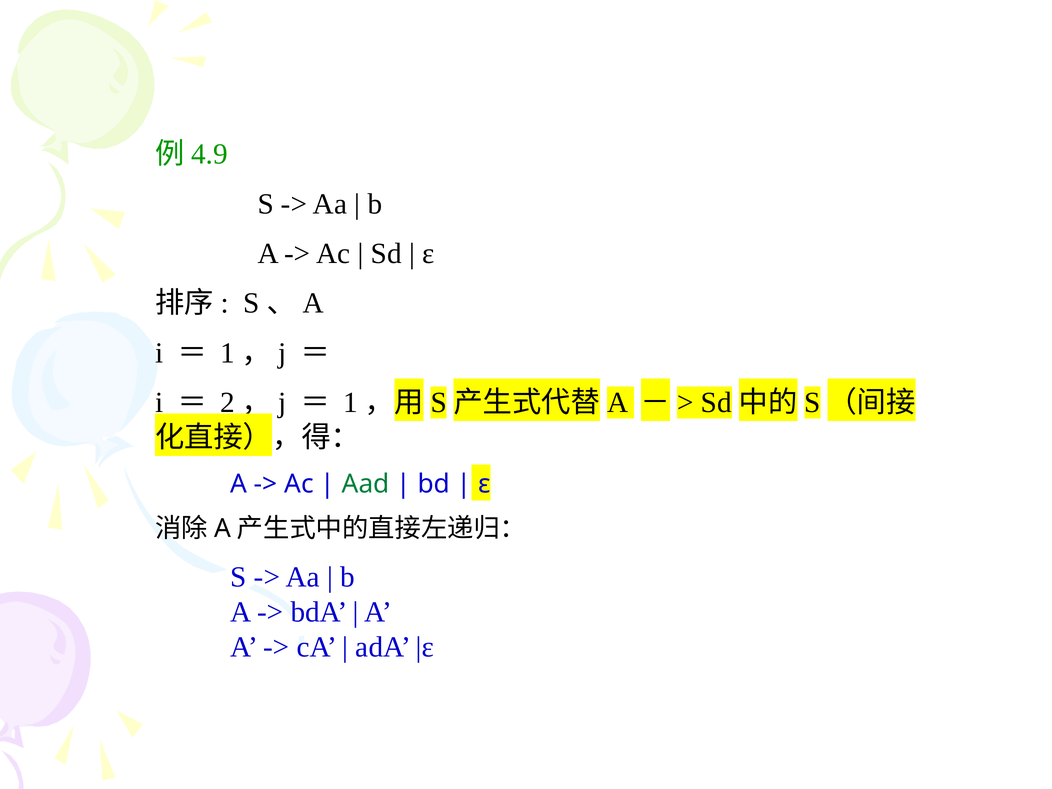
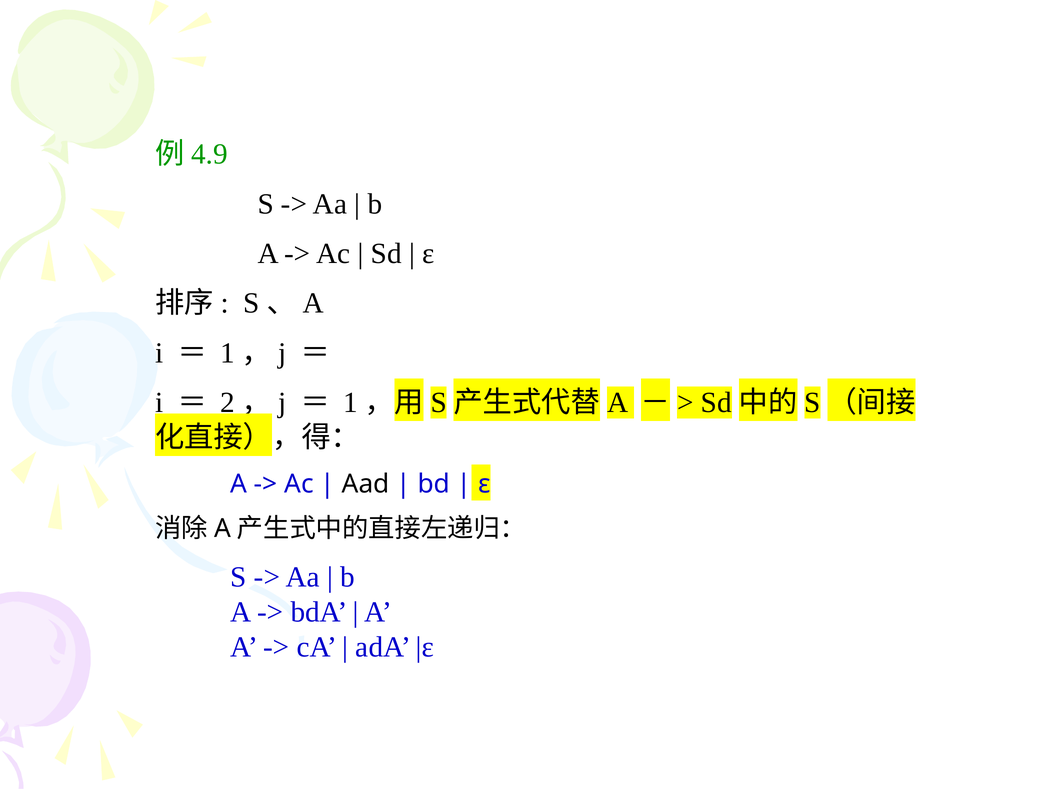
Aad colour: green -> black (366, 484)
